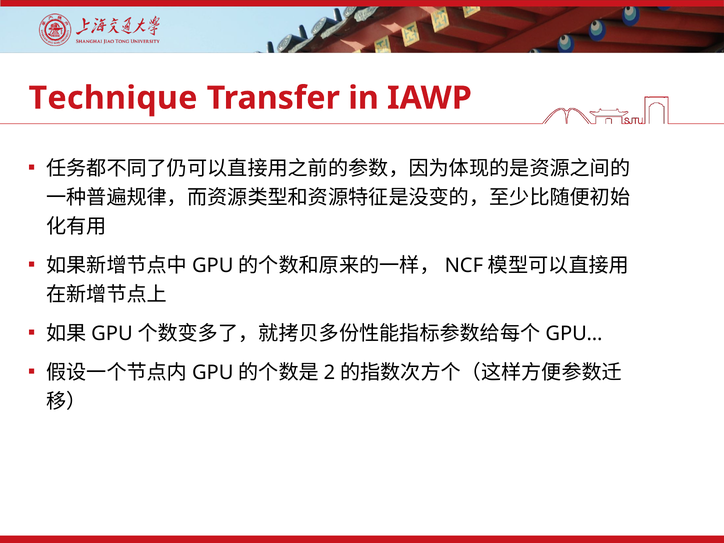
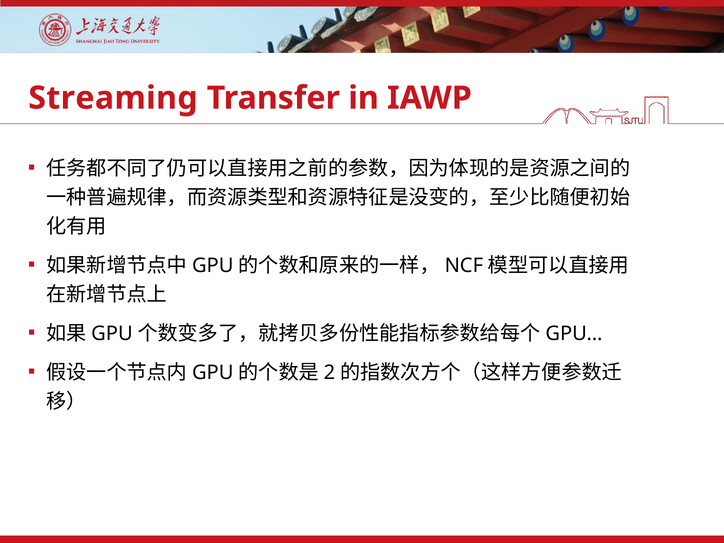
Technique: Technique -> Streaming (113, 98)
